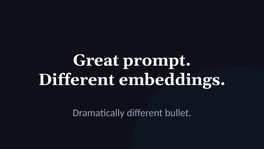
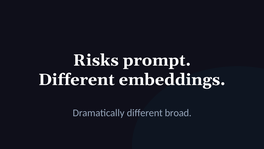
Great: Great -> Risks (96, 60)
bullet: bullet -> broad (178, 112)
